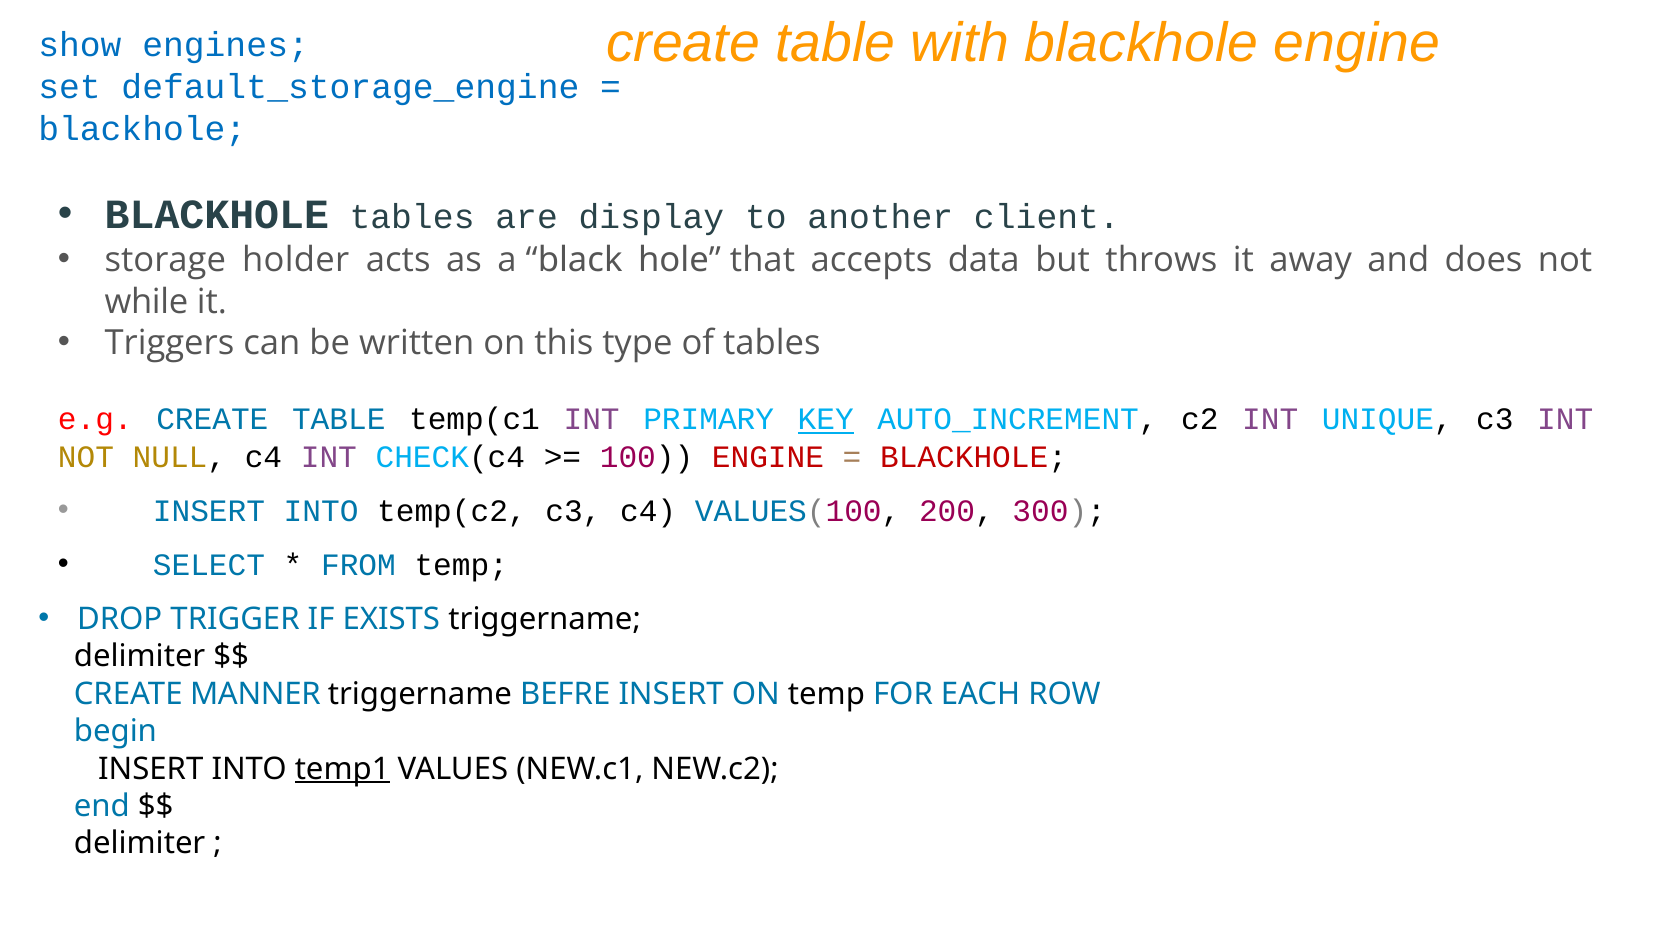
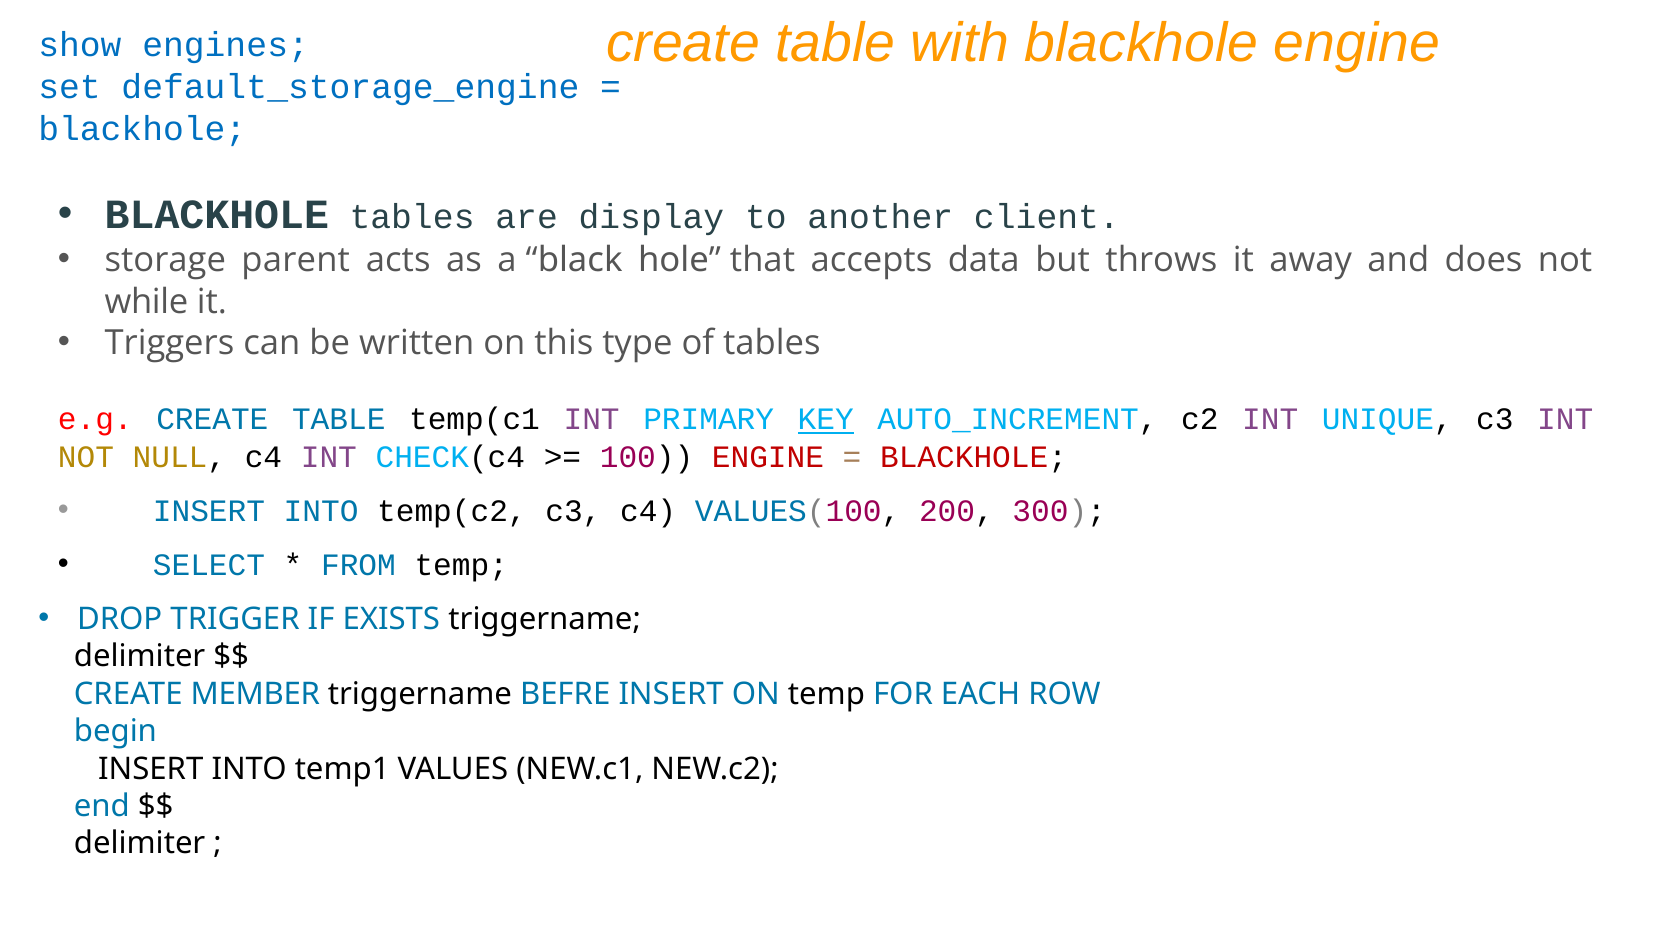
holder: holder -> parent (296, 260)
MANNER: MANNER -> MEMBER (255, 694)
temp1 underline: present -> none (342, 769)
